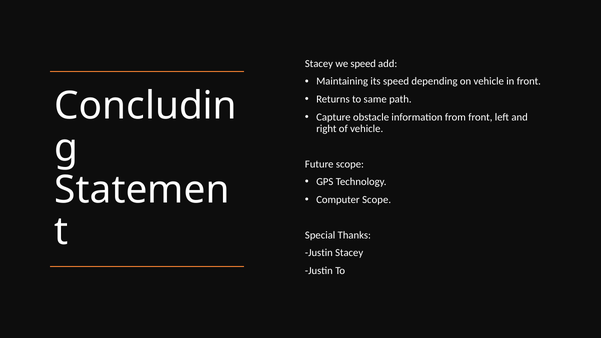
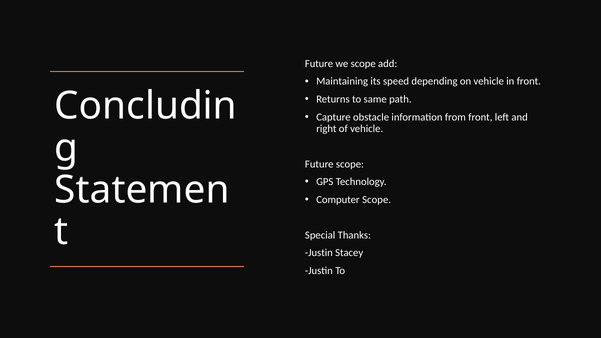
Stacey: Stacey -> Future (319, 64)
we speed: speed -> scope (363, 64)
